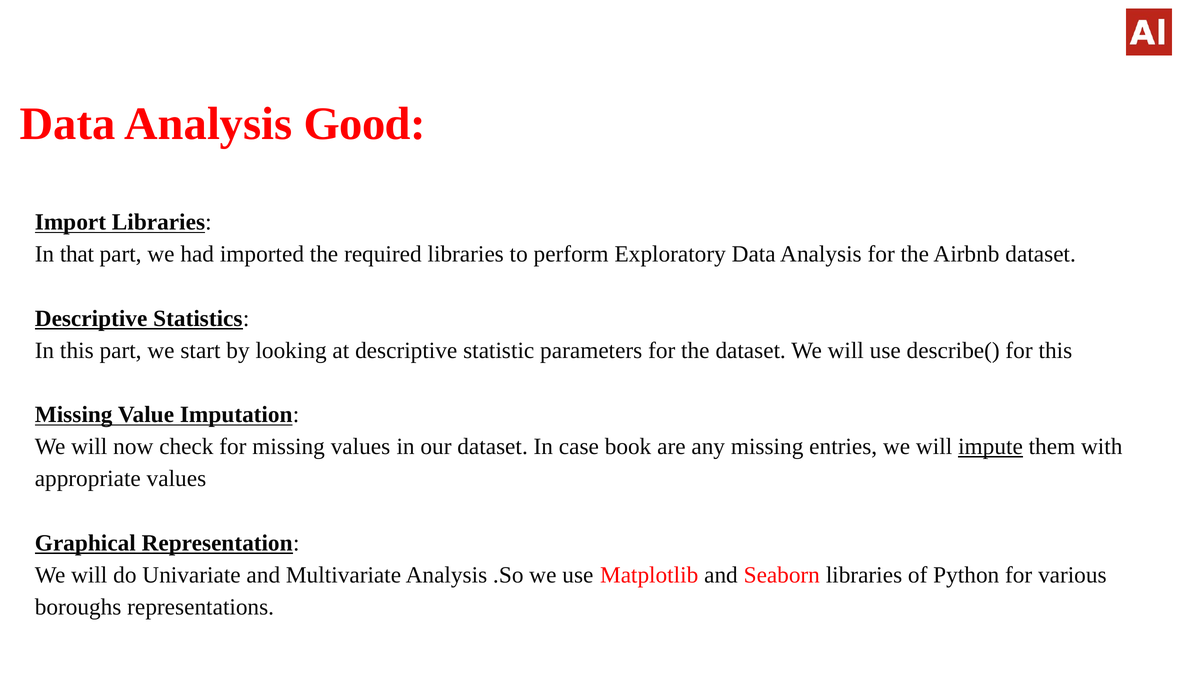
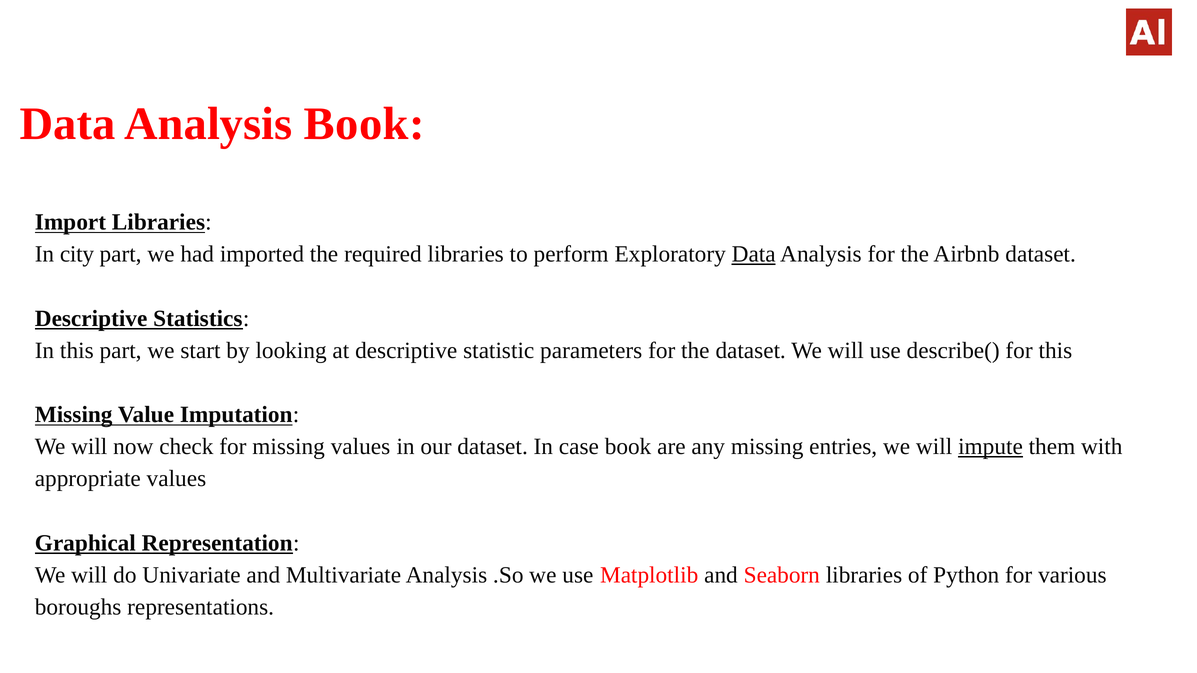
Analysis Good: Good -> Book (364, 124)
that: that -> city (77, 254)
Data underline: none -> present (754, 254)
